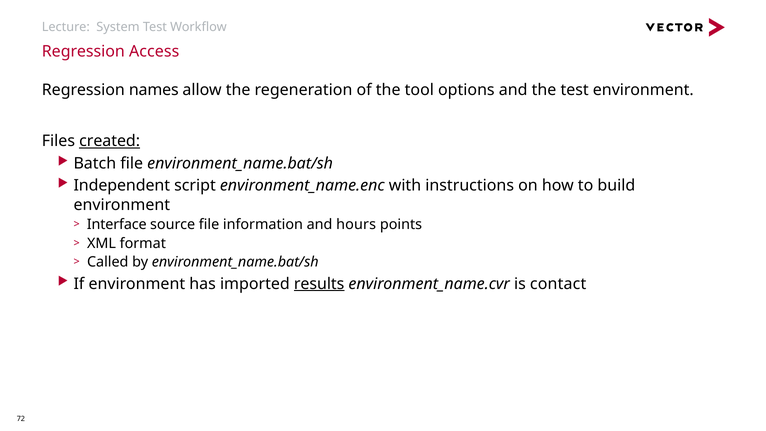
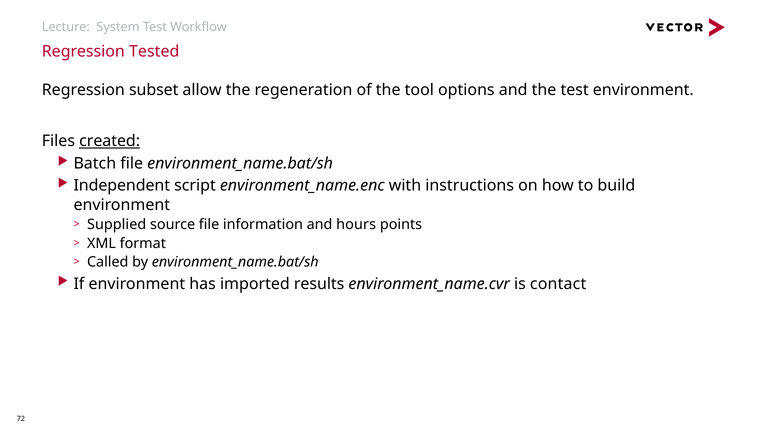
Access: Access -> Tested (154, 51)
names: names -> subset (154, 90)
Interface: Interface -> Supplied (117, 224)
results underline: present -> none (319, 284)
